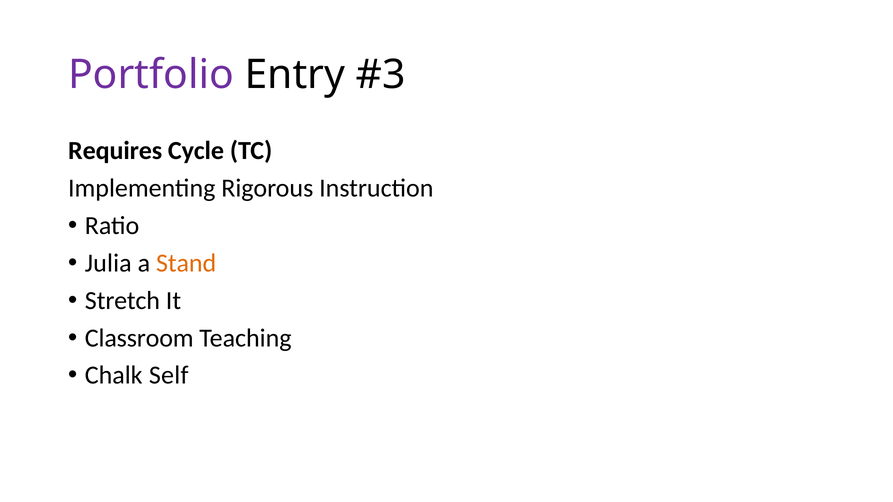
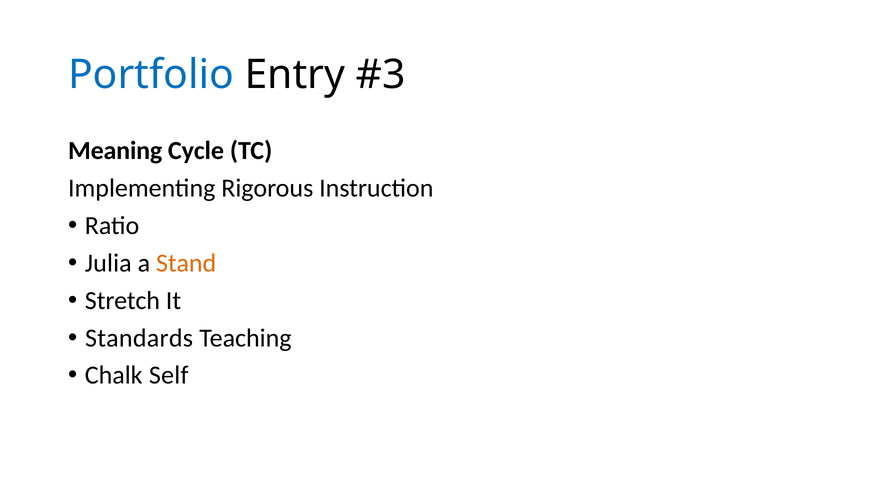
Portfolio colour: purple -> blue (151, 75)
Requires: Requires -> Meaning (115, 151)
Classroom: Classroom -> Standards (139, 338)
